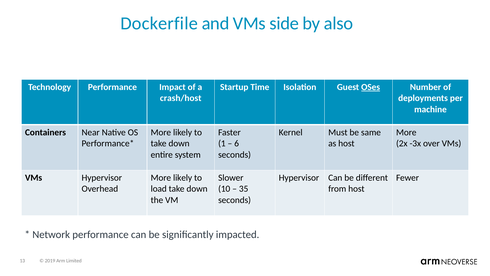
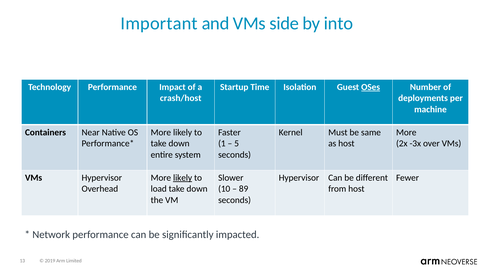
Dockerfile: Dockerfile -> Important (159, 23)
also: also -> into (339, 23)
6: 6 -> 5 (237, 143)
likely underline: none -> present (183, 177)
35: 35 -> 89 (244, 189)
